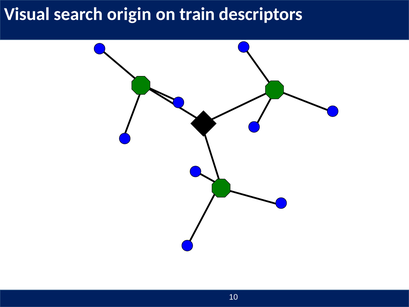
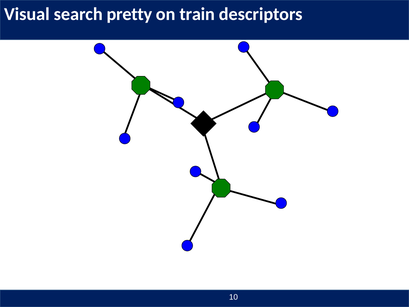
origin: origin -> pretty (129, 14)
